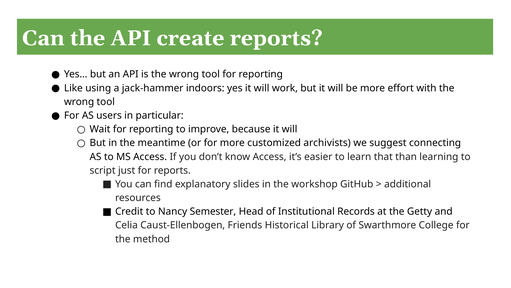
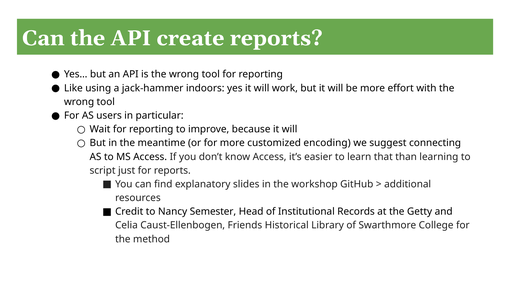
archivists: archivists -> encoding (327, 143)
